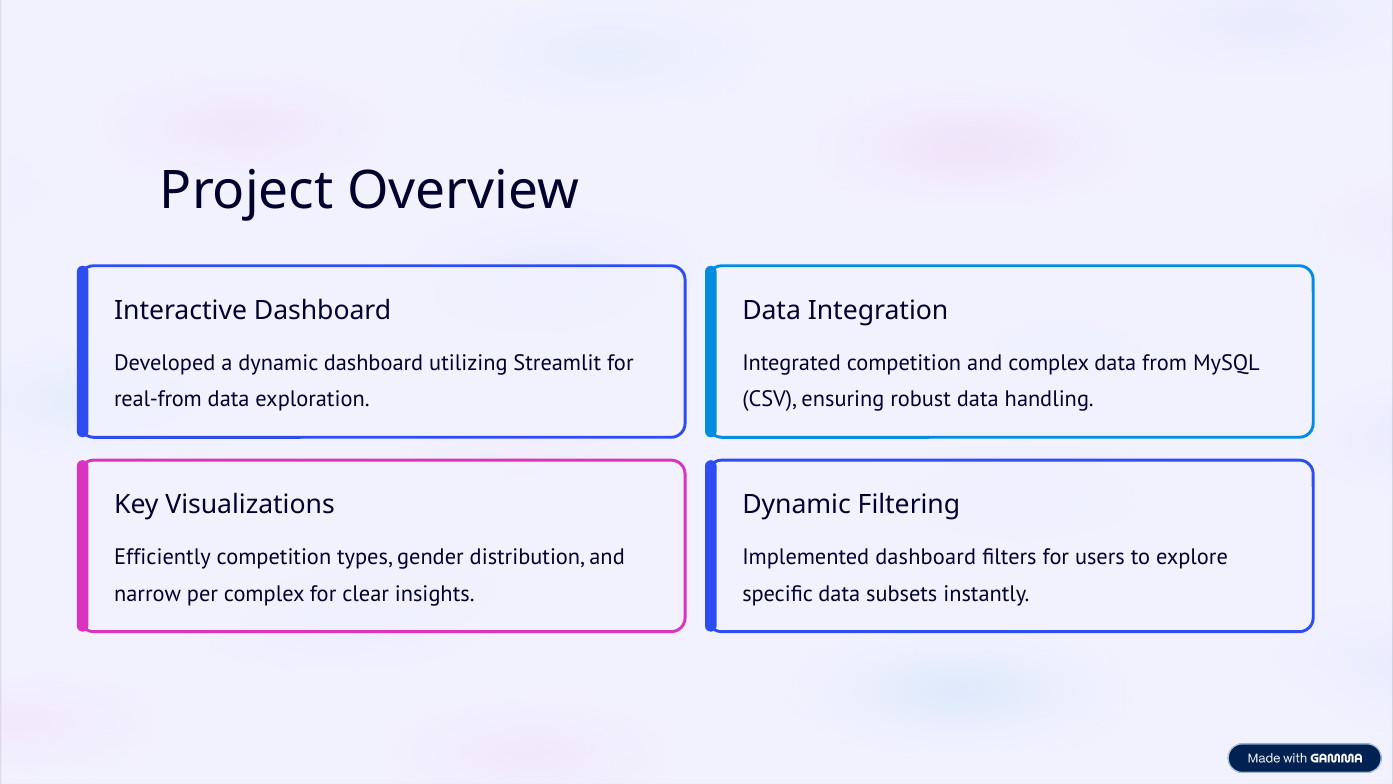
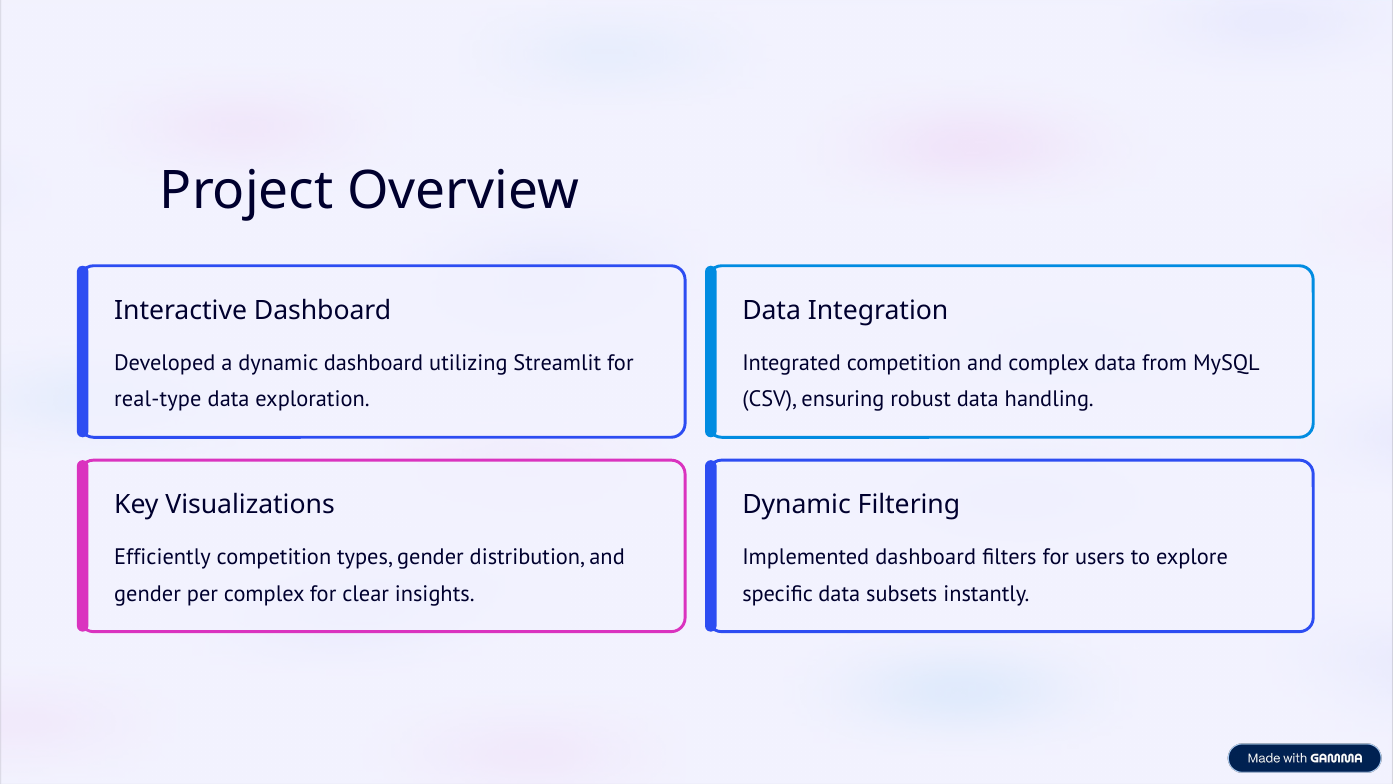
real-from: real-from -> real-type (158, 399)
narrow: narrow -> gender (148, 593)
